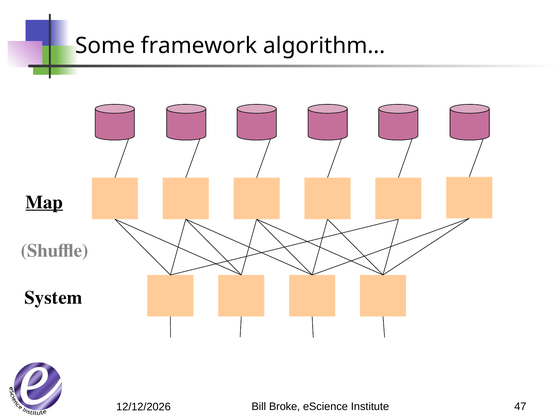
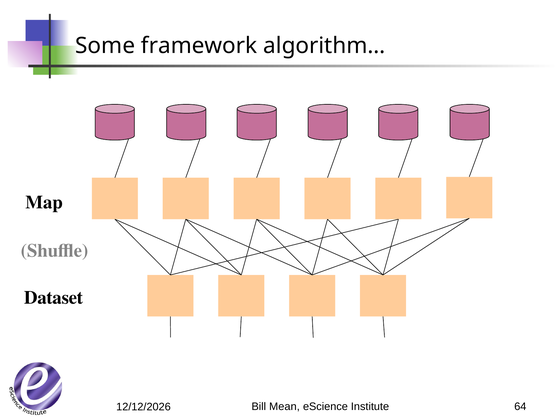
Map underline: present -> none (44, 202)
System: System -> Dataset (54, 298)
Broke: Broke -> Mean (284, 407)
47: 47 -> 64 (520, 407)
